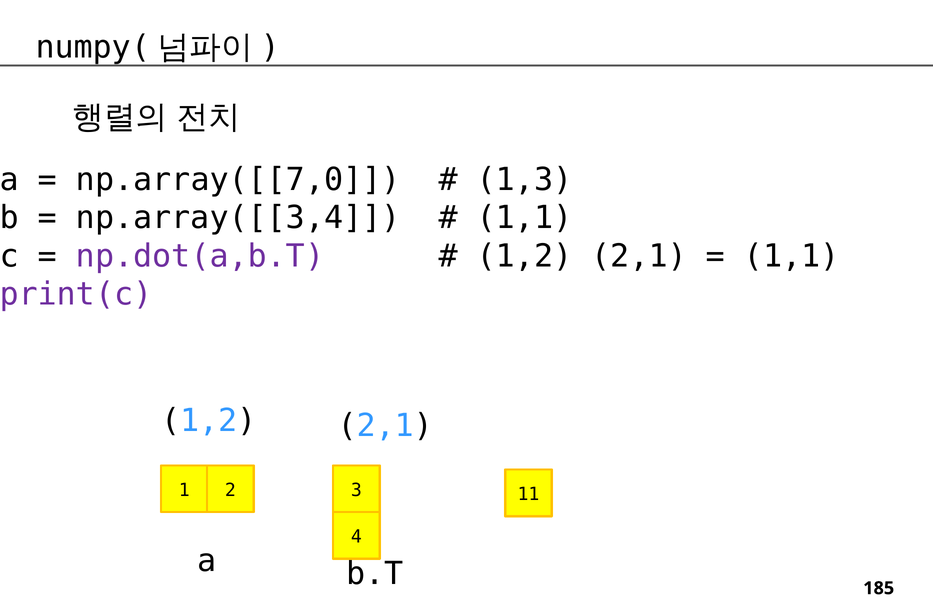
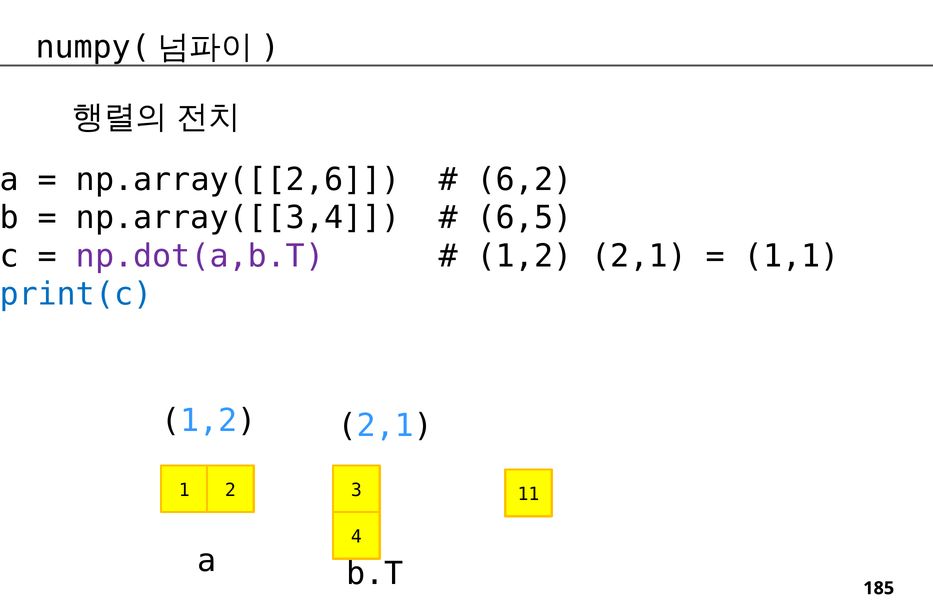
np.array([[7,0: np.array([[7,0 -> np.array([[2,6 (238, 180)
1,3: 1,3 -> 6,2 (525, 180)
1,1: 1,1 -> 6,5 (525, 218)
print(c colour: purple -> blue (76, 294)
